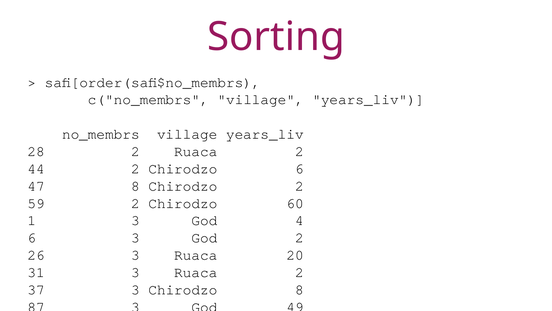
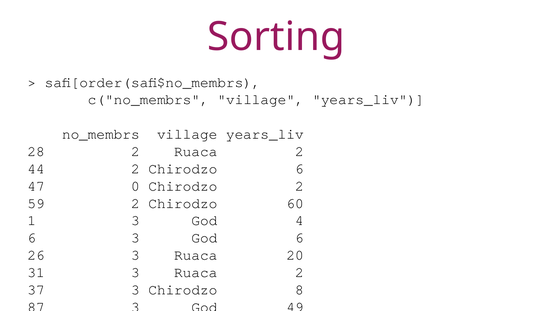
47 8: 8 -> 0 (135, 186)
God 2: 2 -> 6 (299, 237)
